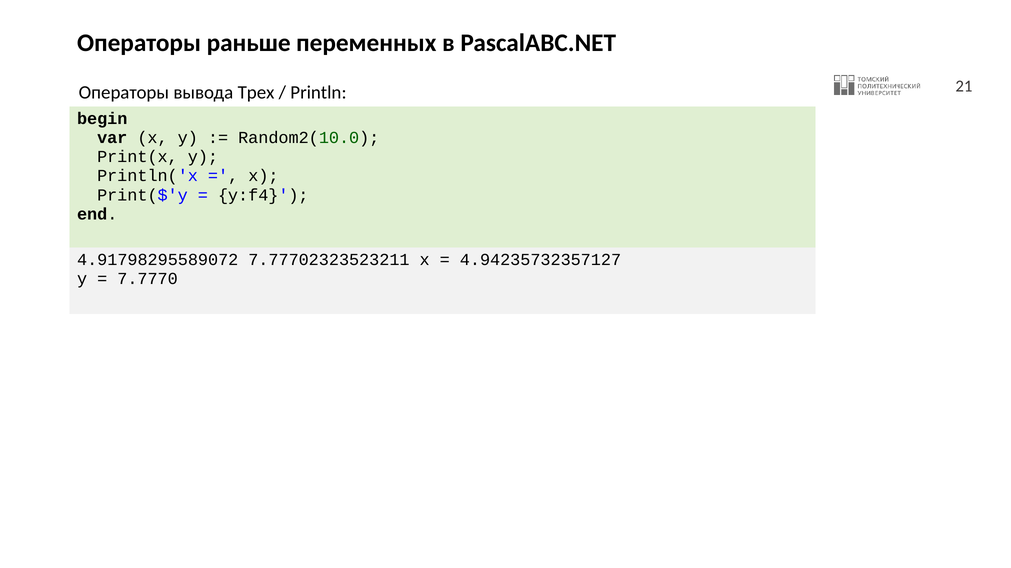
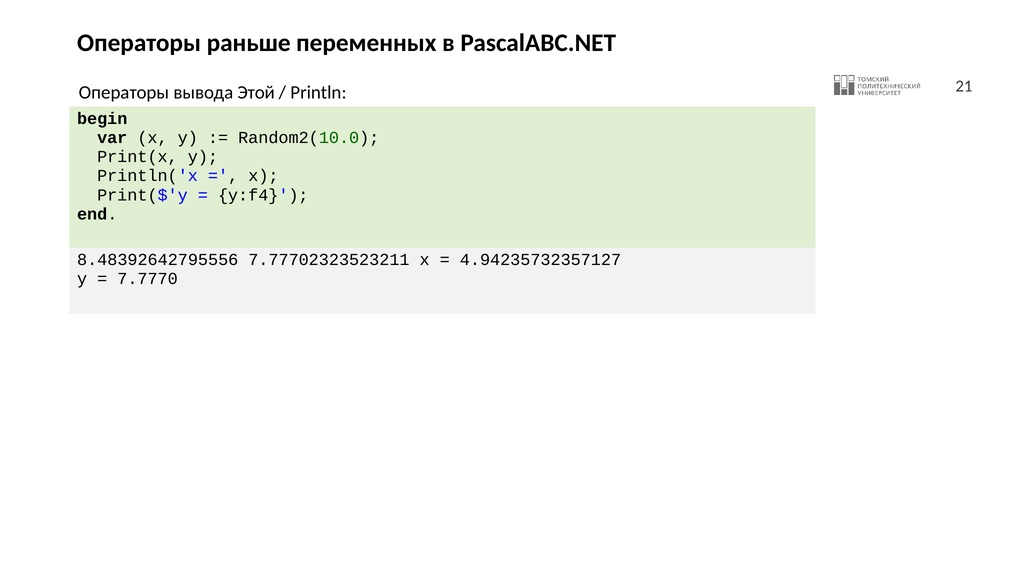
Трех: Трех -> Этой (256, 92)
4.91798295589072: 4.91798295589072 -> 8.48392642795556 (158, 260)
